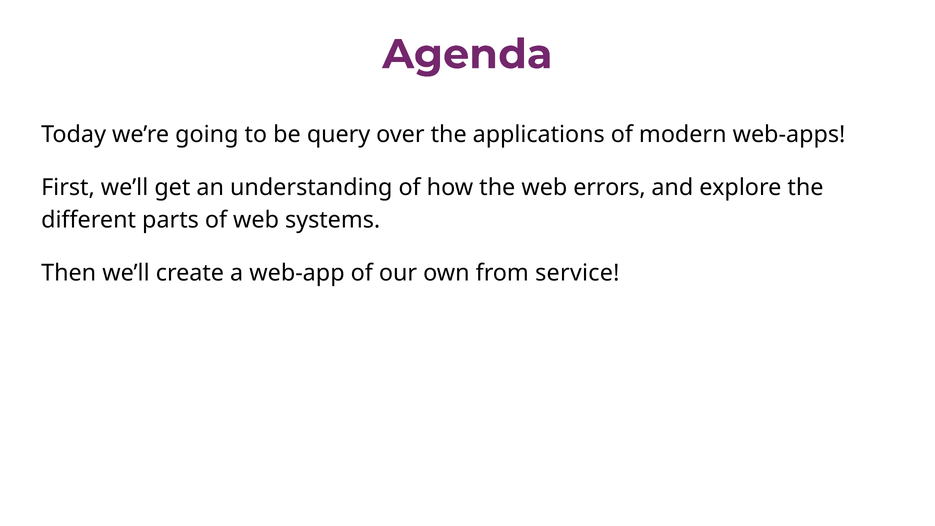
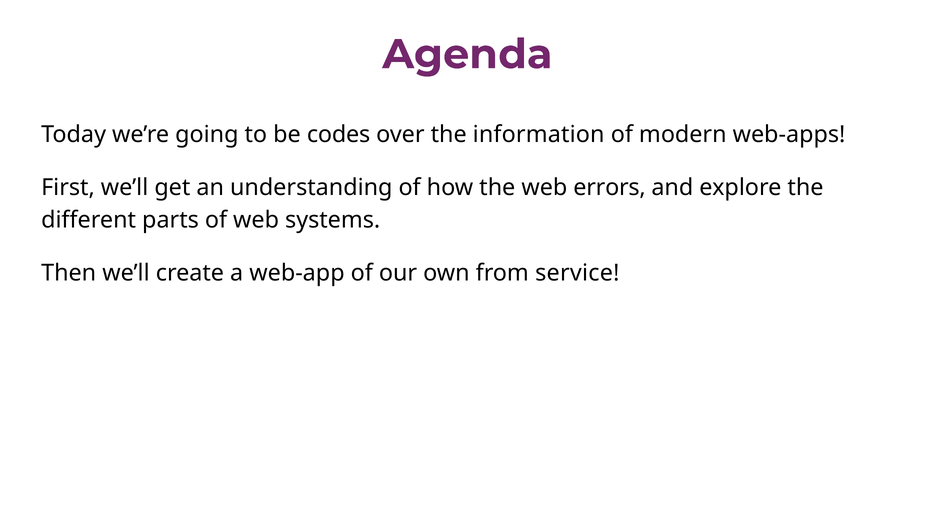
query: query -> codes (339, 135)
applications: applications -> information (539, 135)
